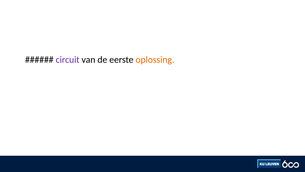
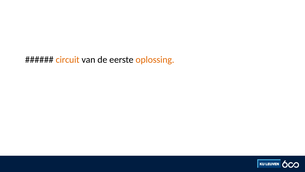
circuit colour: purple -> orange (68, 60)
